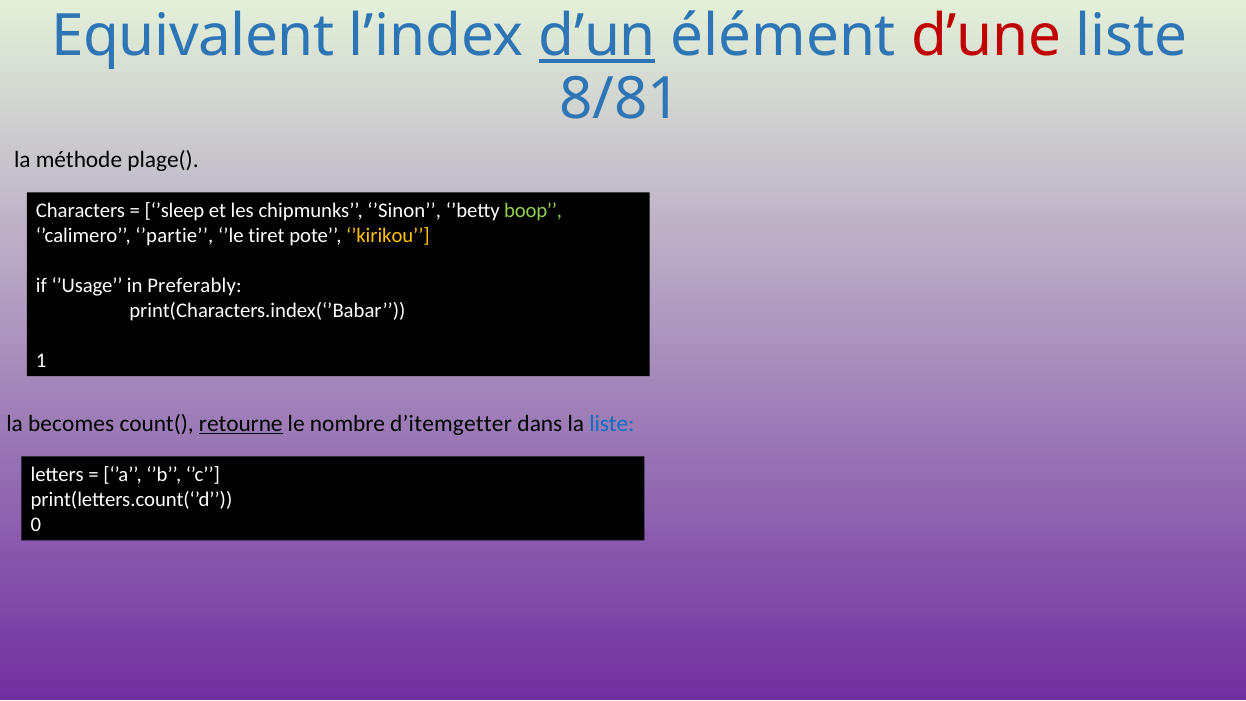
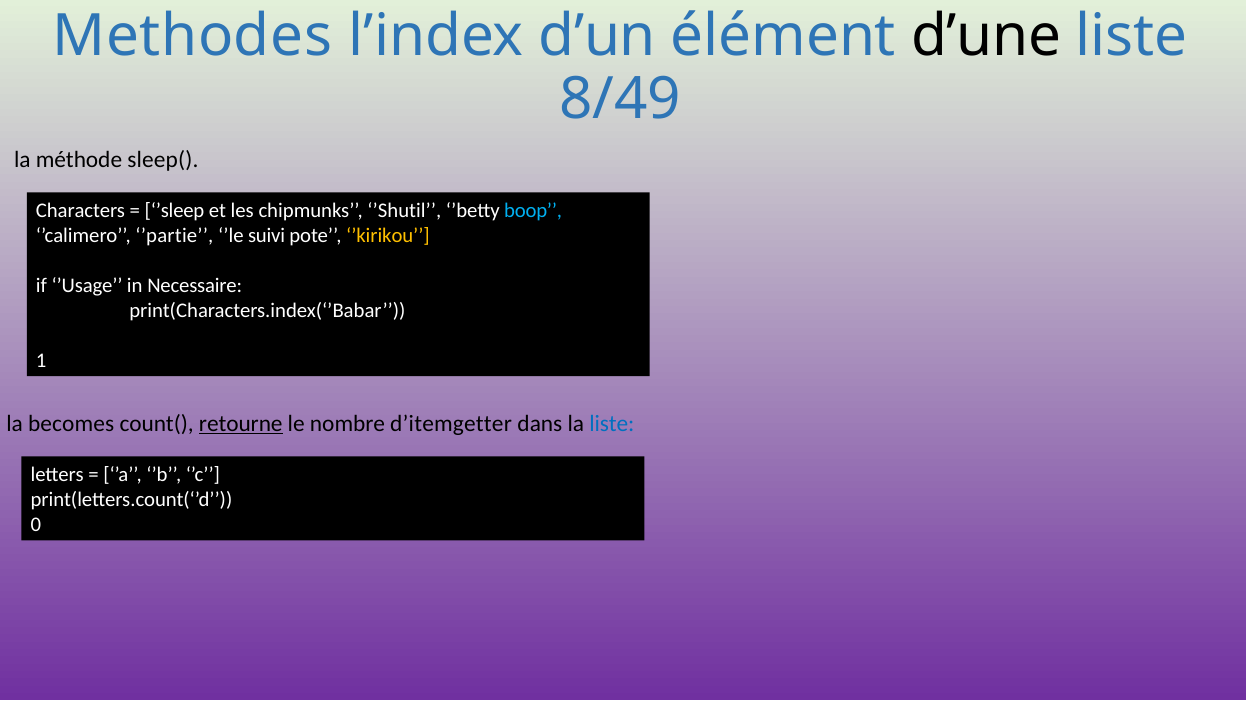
Equivalent: Equivalent -> Methodes (192, 36)
d’un underline: present -> none (597, 36)
d’une colour: red -> black (986, 36)
8/81: 8/81 -> 8/49 (620, 99)
plage(: plage( -> sleep( (163, 160)
’Sinon: ’Sinon -> ’Shutil (404, 211)
boop colour: light green -> light blue (533, 211)
tiret: tiret -> suivi (267, 236)
Preferably: Preferably -> Necessaire (195, 286)
